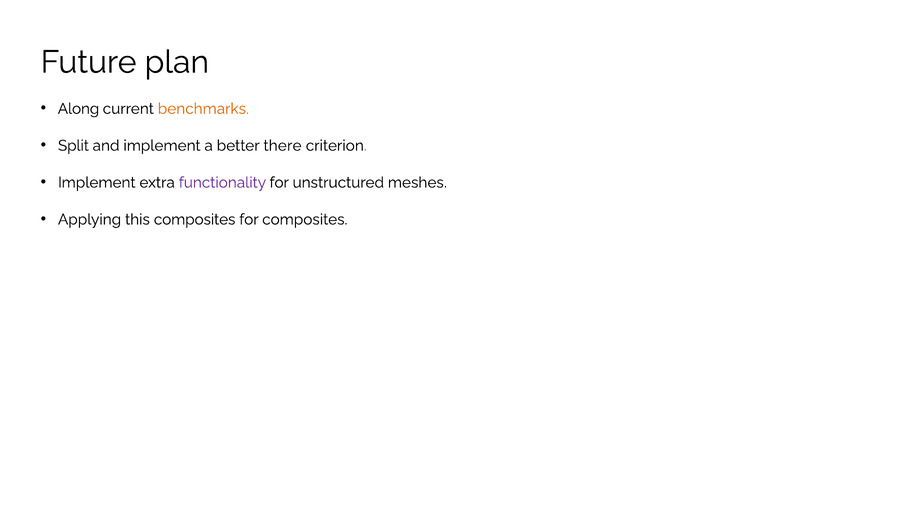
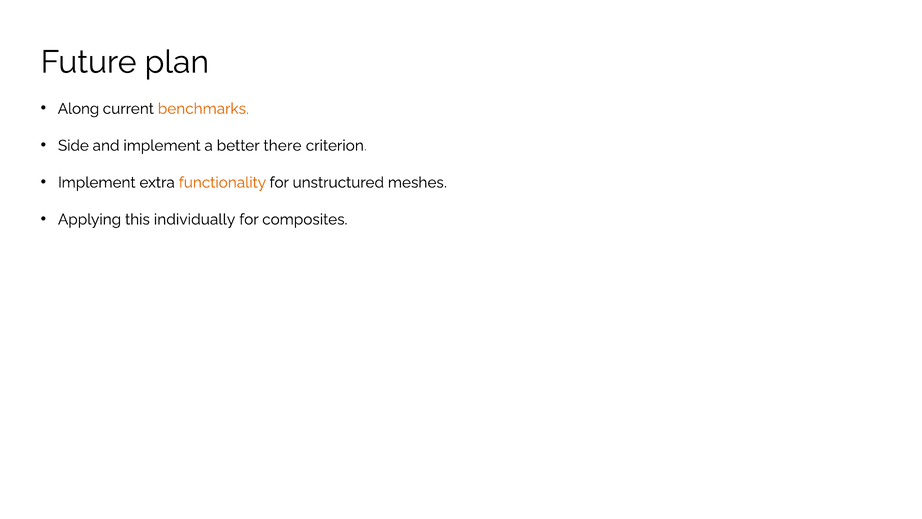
Split: Split -> Side (73, 146)
functionality colour: purple -> orange (222, 182)
this composites: composites -> individually (195, 219)
